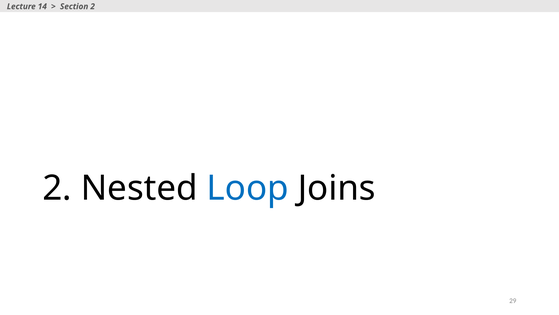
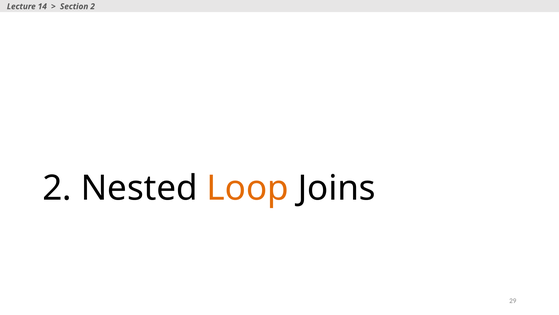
Loop colour: blue -> orange (248, 188)
